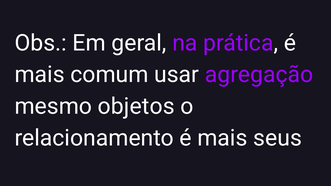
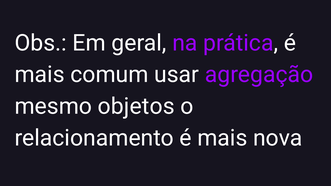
seus: seus -> nova (278, 138)
